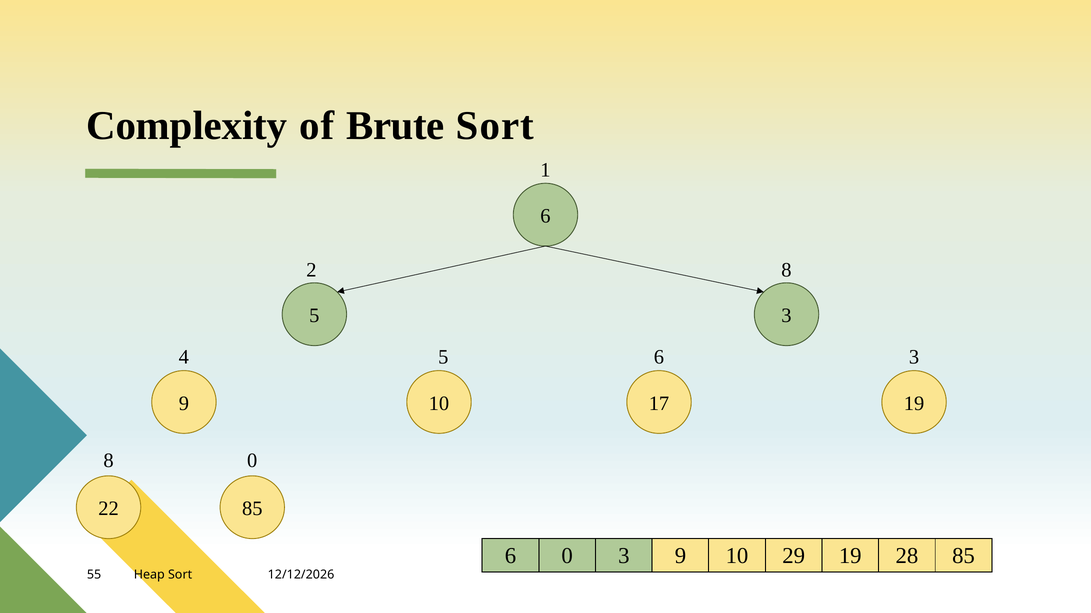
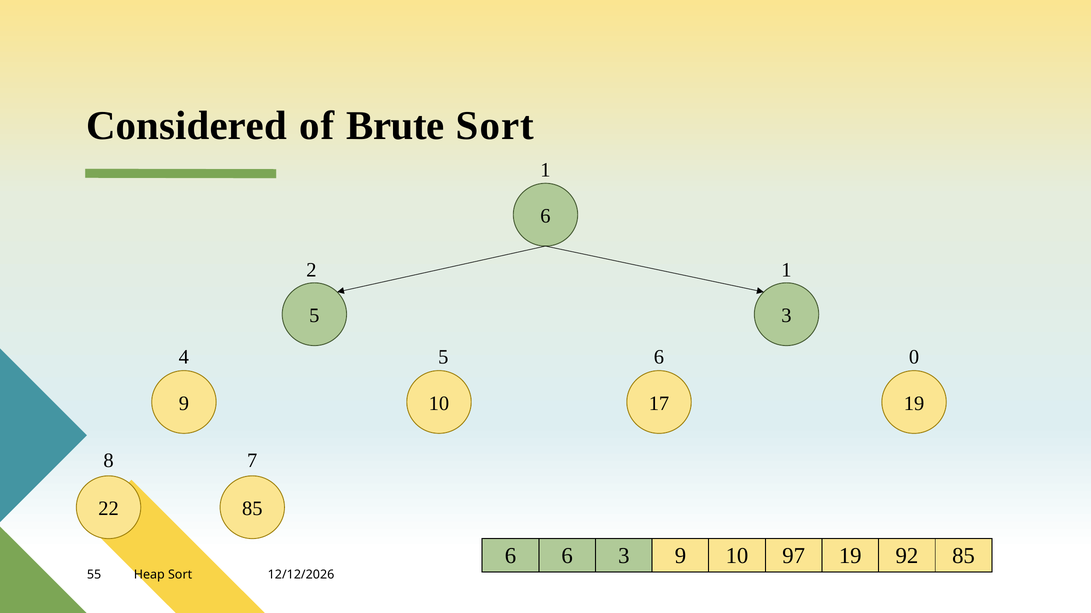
Complexity: Complexity -> Considered (187, 126)
2 8: 8 -> 1 (786, 270)
6 3: 3 -> 0 (914, 358)
8 0: 0 -> 7 (252, 461)
6 0: 0 -> 6 (567, 556)
29: 29 -> 97 (794, 556)
28: 28 -> 92 (907, 556)
